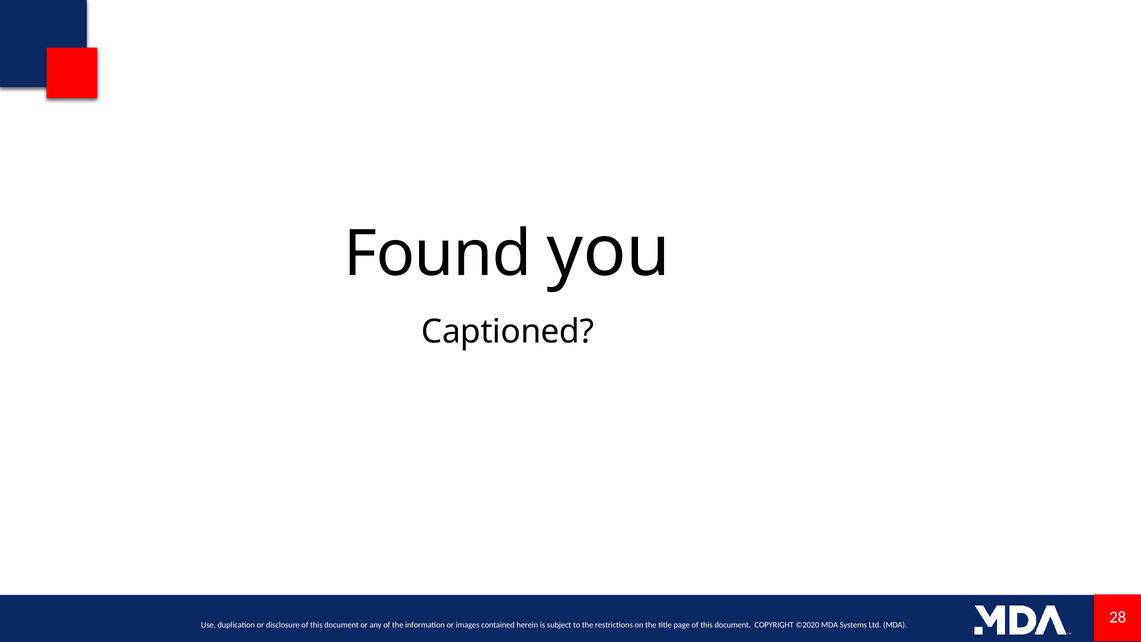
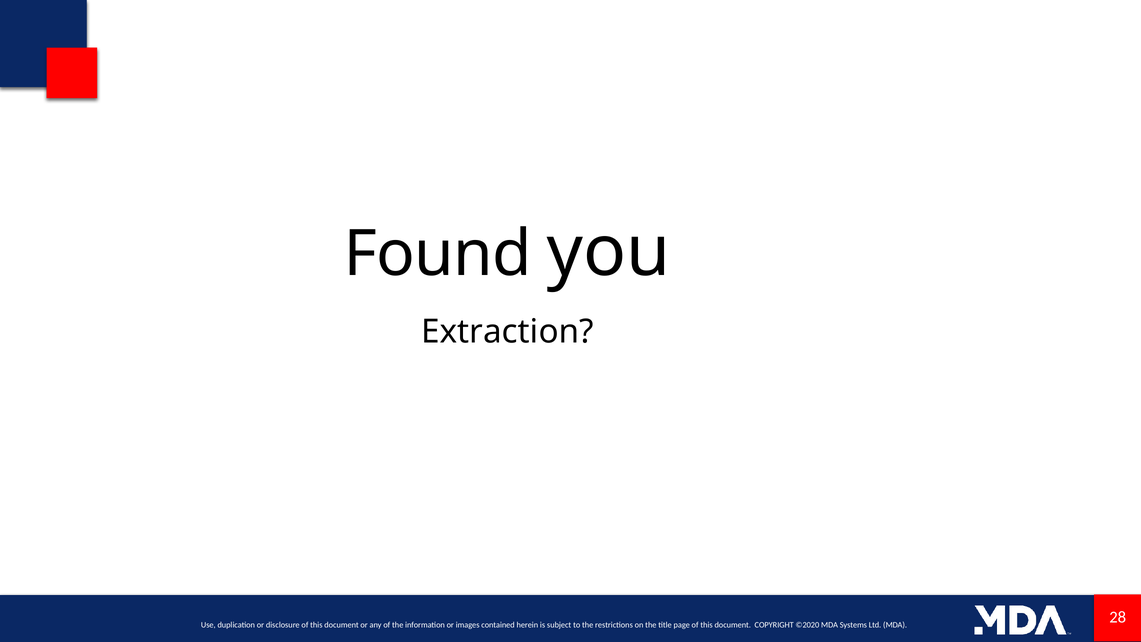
Captioned: Captioned -> Extraction (508, 331)
